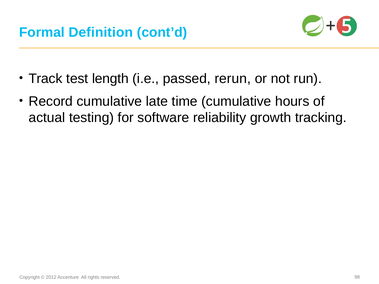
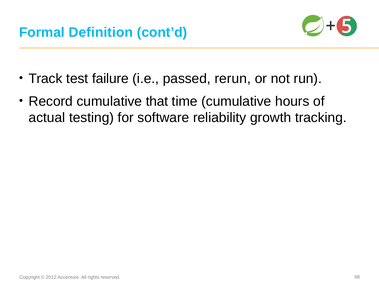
length: length -> failure (110, 79)
late: late -> that (157, 101)
